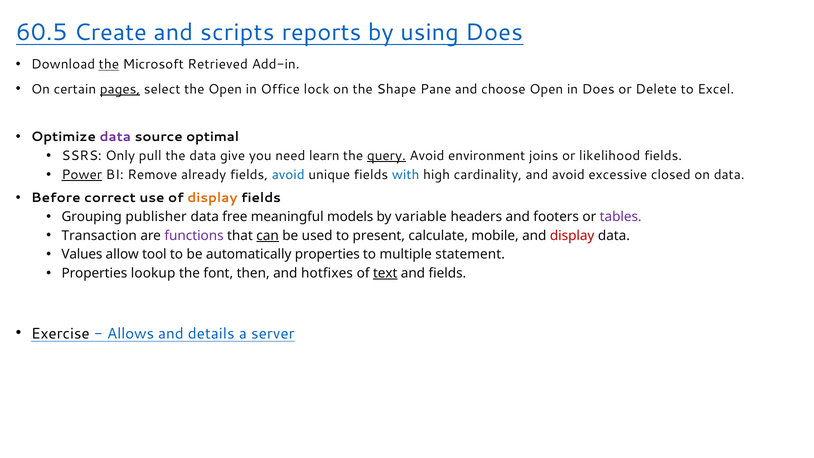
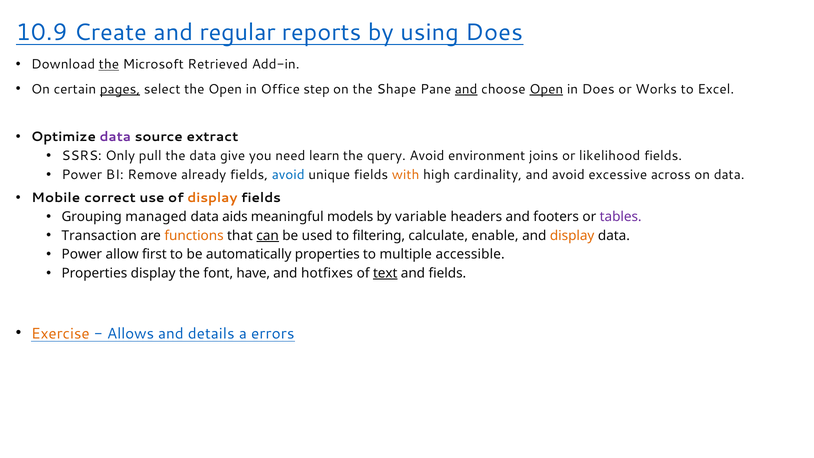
60.5: 60.5 -> 10.9 (42, 33)
scripts: scripts -> regular (238, 33)
lock: lock -> step (317, 89)
and underline: none -> present (466, 89)
Open underline: none -> present (546, 89)
Delete: Delete -> Works (656, 89)
optimal: optimal -> extract (212, 137)
query underline: present -> none (386, 156)
Power underline: present -> none (82, 175)
with colour: blue -> orange (406, 175)
closed: closed -> across (671, 175)
Before: Before -> Mobile (56, 198)
publisher: publisher -> managed (156, 217)
free: free -> aids (235, 217)
functions colour: purple -> orange (194, 235)
present: present -> filtering (379, 235)
mobile: mobile -> enable (495, 235)
display colour: red -> orange (572, 235)
Values: Values -> Power (82, 254)
tool: tool -> first (154, 254)
statement: statement -> accessible (470, 254)
Properties lookup: lookup -> display (153, 273)
then: then -> have (253, 273)
Exercise colour: black -> orange (60, 333)
server: server -> errors (273, 333)
